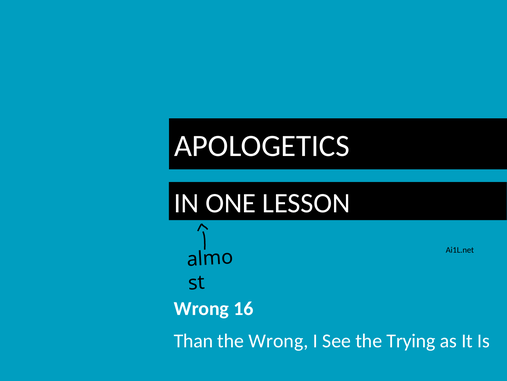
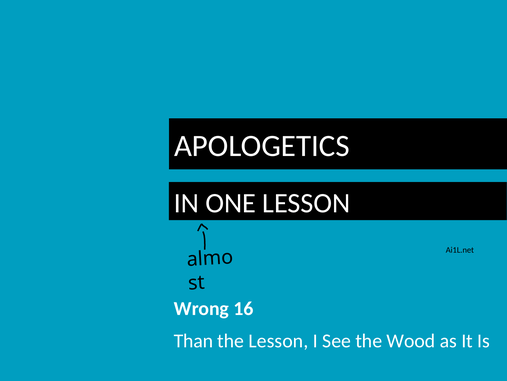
the Wrong: Wrong -> Lesson (278, 340)
Trying: Trying -> Wood (411, 340)
